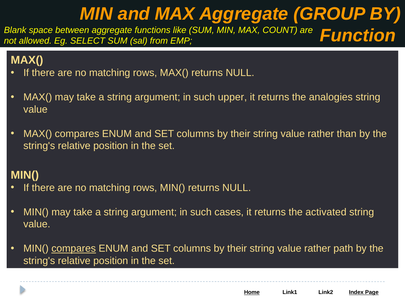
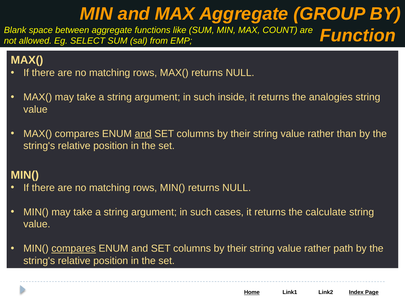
upper: upper -> inside (232, 97)
and underline: none -> present (143, 134)
activated: activated -> calculate (326, 212)
